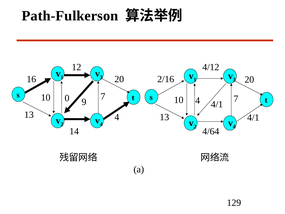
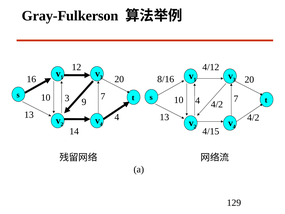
Path-Fulkerson: Path-Fulkerson -> Gray-Fulkerson (70, 16)
2/16: 2/16 -> 8/16 (166, 79)
10 0: 0 -> 3 (67, 98)
4/1: 4/1 -> 4/2 (217, 104)
4/1: 4/1 -> 4/2 (253, 117)
4/64: 4/64 -> 4/15 (211, 131)
